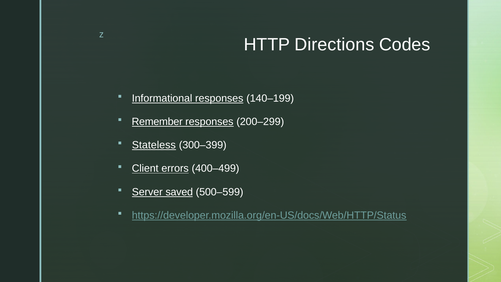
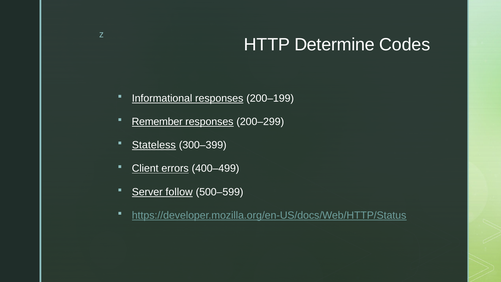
Directions: Directions -> Determine (335, 45)
140–199: 140–199 -> 200–199 (270, 98)
saved: saved -> follow (179, 192)
